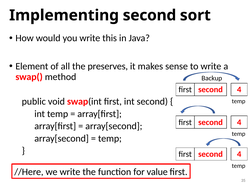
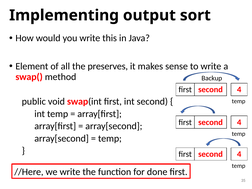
Implementing second: second -> output (149, 15)
value: value -> done (157, 172)
